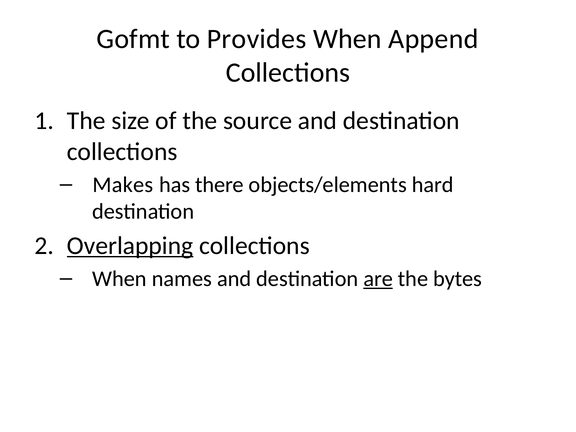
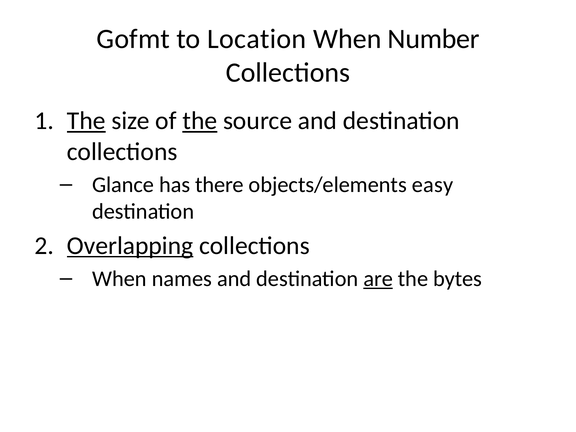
Provides: Provides -> Location (257, 39)
Append: Append -> Number (434, 39)
The underline: none -> present (86, 121)
the underline: none -> present (200, 121)
Makes: Makes -> Glance (123, 185)
hard: hard -> easy (432, 185)
